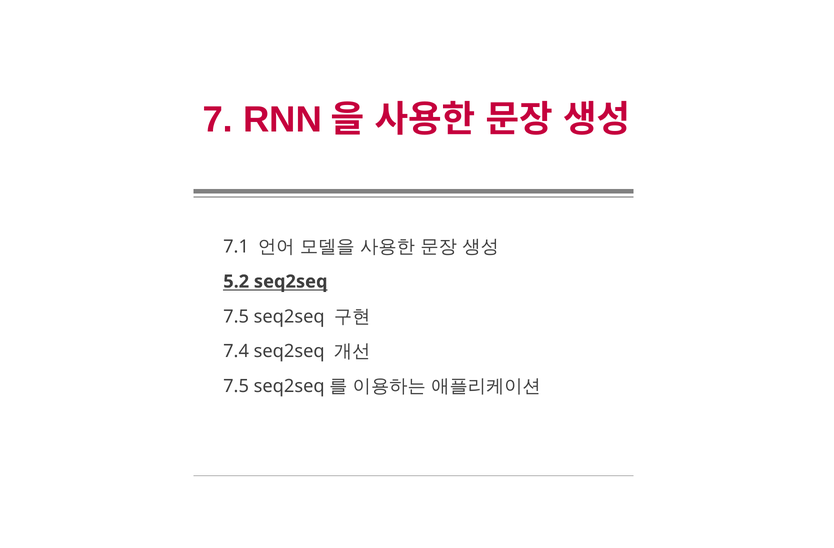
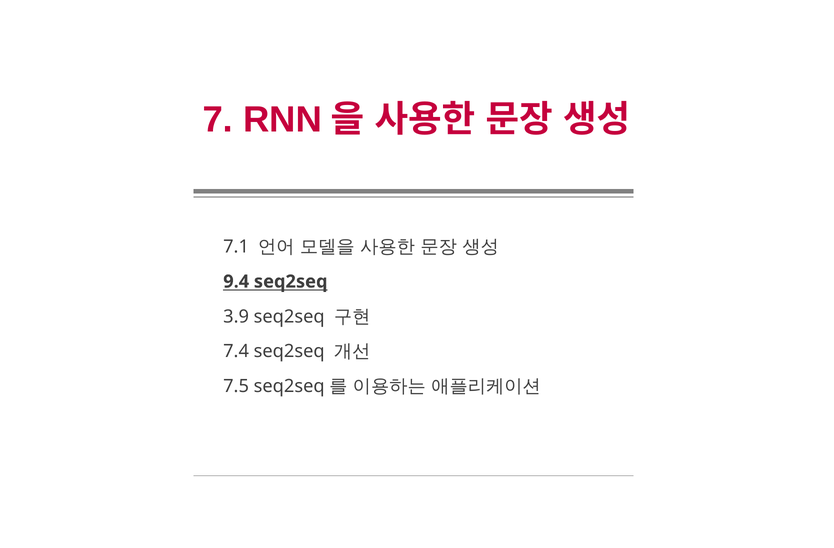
5.2: 5.2 -> 9.4 (236, 281)
7.5: 7.5 -> 3.9 (236, 316)
